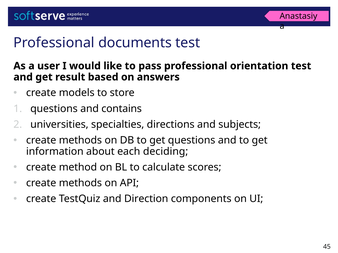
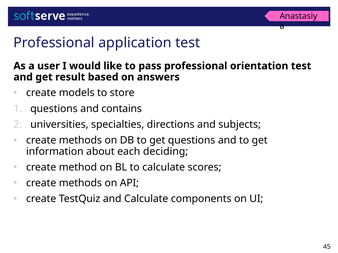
documents: documents -> application (135, 43)
and Direction: Direction -> Calculate (146, 199)
